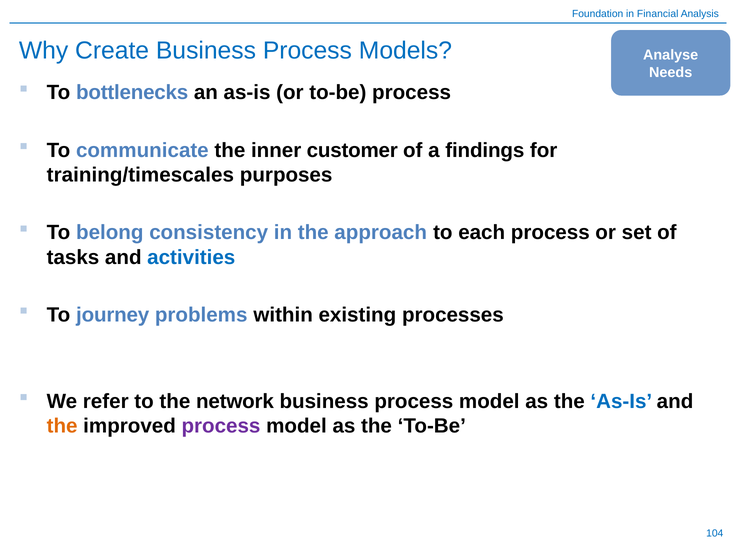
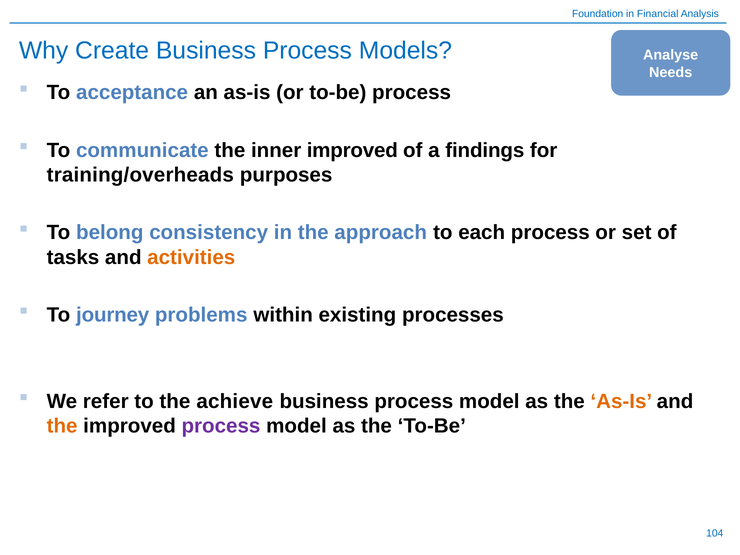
bottlenecks: bottlenecks -> acceptance (132, 93)
inner customer: customer -> improved (352, 150)
training/timescales: training/timescales -> training/overheads (140, 175)
activities colour: blue -> orange (191, 257)
network: network -> achieve (235, 401)
As-Is colour: blue -> orange (621, 401)
